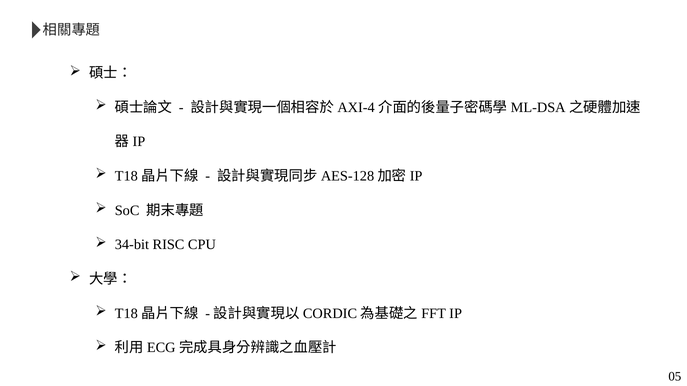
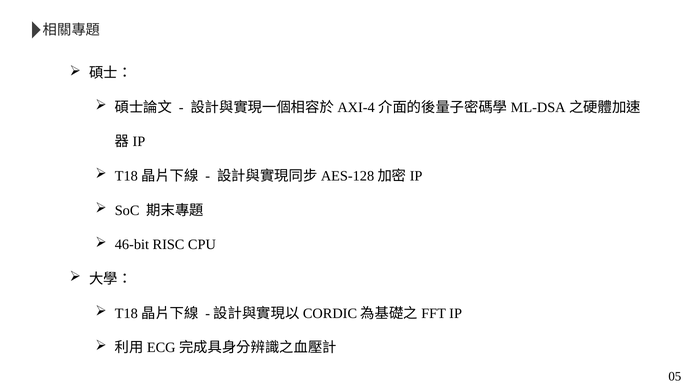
34-bit: 34-bit -> 46-bit (132, 245)
